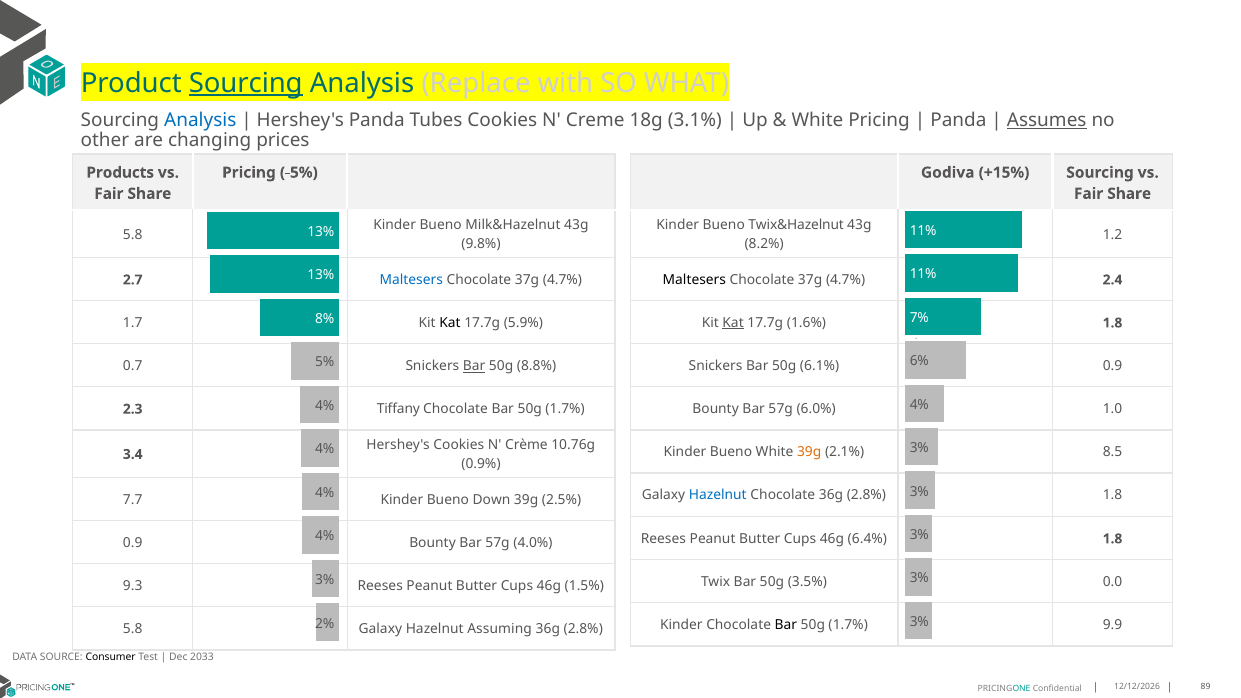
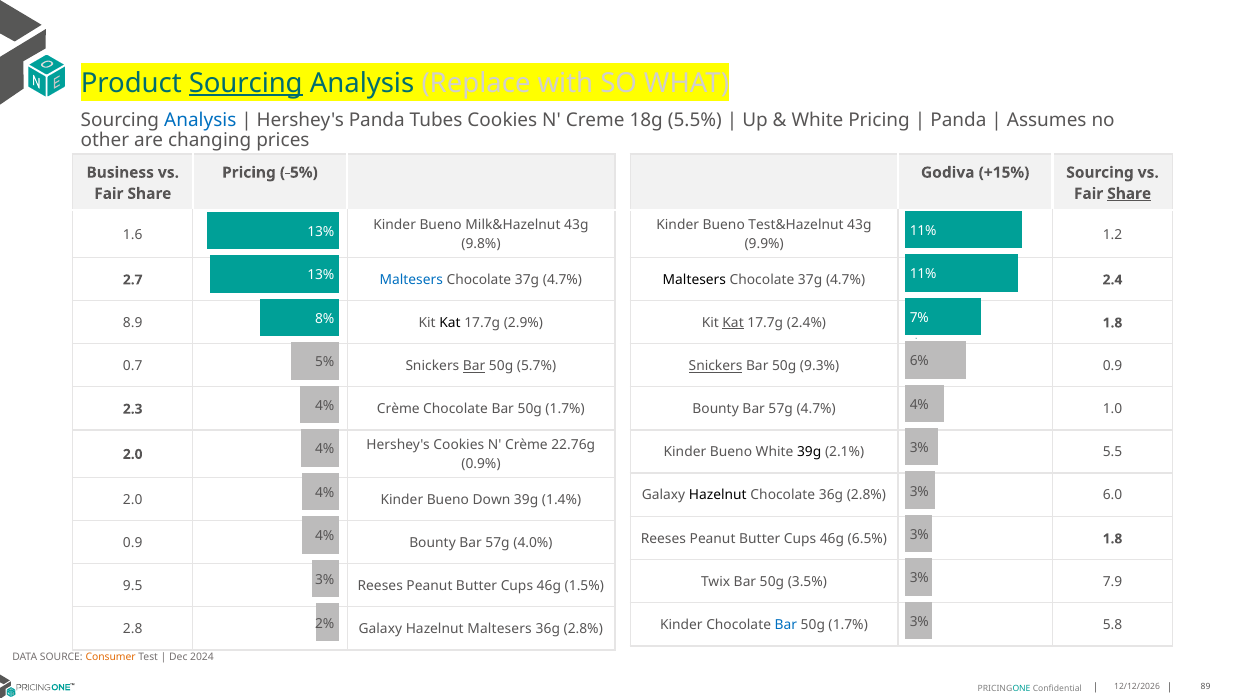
3.1%: 3.1% -> 5.5% (695, 120)
Assumes underline: present -> none (1047, 120)
Products: Products -> Business (120, 173)
Share underline: none -> present (1129, 194)
Twix&Hazelnut: Twix&Hazelnut -> Test&Hazelnut (796, 225)
5.8: 5.8 -> 1.6 (133, 235)
8.2%: 8.2% -> 9.9% (764, 244)
1.7: 1.7 -> 8.9 (133, 323)
5.9%: 5.9% -> 2.9% (523, 323)
1.6%: 1.6% -> 2.4% (807, 323)
8.8%: 8.8% -> 5.7% (537, 366)
Snickers underline: none -> present (716, 366)
6.1%: 6.1% -> 9.3% (820, 366)
57g 6.0%: 6.0% -> 4.7% (816, 409)
2.3 Tiffany: Tiffany -> Crème (398, 409)
10.76g: 10.76g -> 22.76g (573, 445)
39g colour: orange -> black (809, 452)
8.5: 8.5 -> 5.5 (1112, 452)
3.4: 3.4 -> 2.0 (133, 454)
Hazelnut colour: blue -> black (718, 495)
2.8% 1.8: 1.8 -> 6.0 (1112, 495)
7.7: 7.7 -> 2.0 (133, 500)
2.5%: 2.5% -> 1.4% (562, 500)
6.4%: 6.4% -> 6.5% (867, 539)
0.0: 0.0 -> 7.9 (1112, 582)
9.3: 9.3 -> 9.5 (133, 586)
Bar colour: black -> blue (786, 625)
9.9: 9.9 -> 5.8 (1112, 625)
5.8: 5.8 -> 2.8 (133, 629)
Hazelnut Assuming: Assuming -> Maltesers (500, 629)
Consumer colour: black -> orange (111, 657)
2033: 2033 -> 2024 (202, 657)
